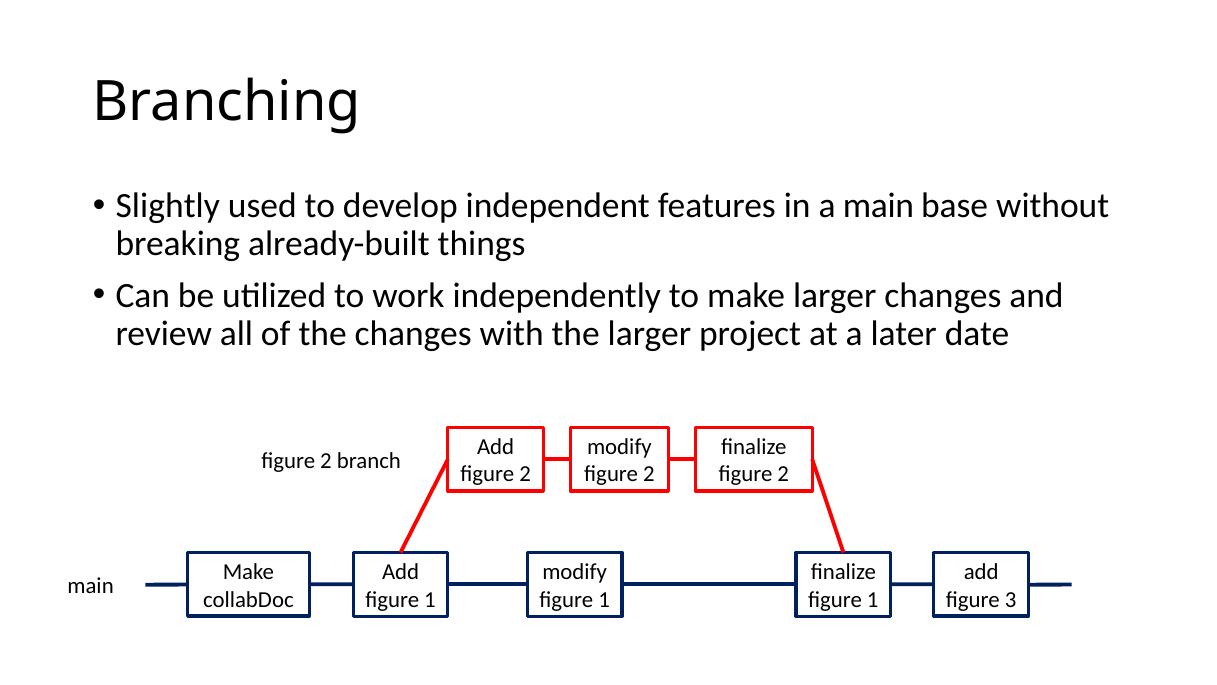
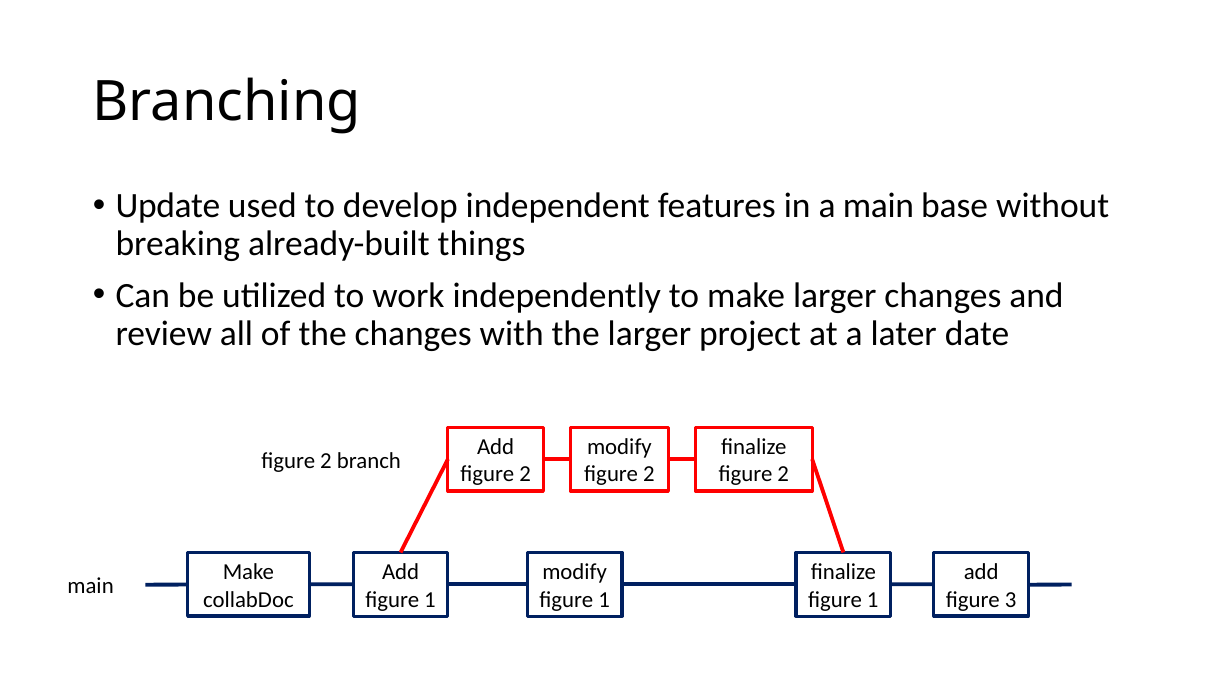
Slightly: Slightly -> Update (168, 206)
